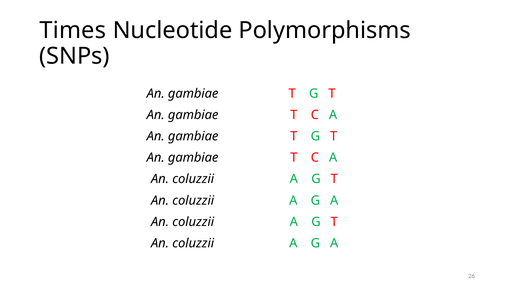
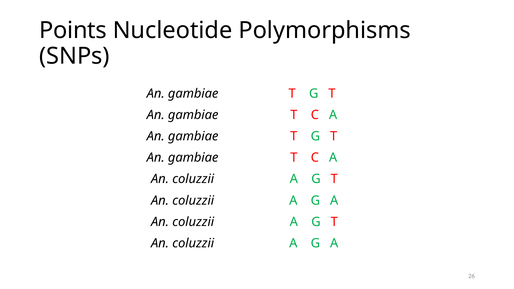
Times: Times -> Points (73, 30)
